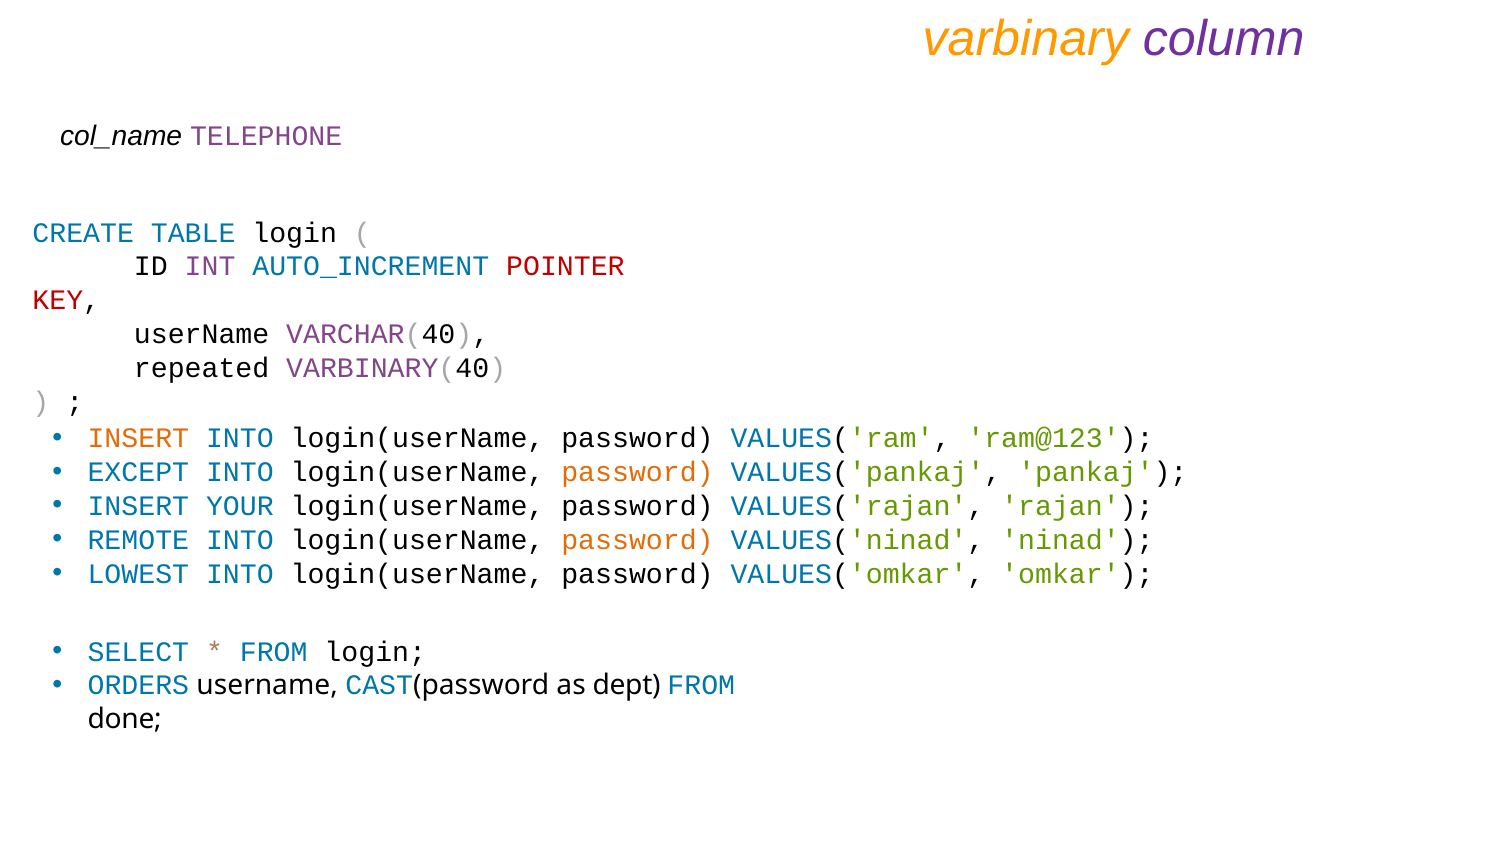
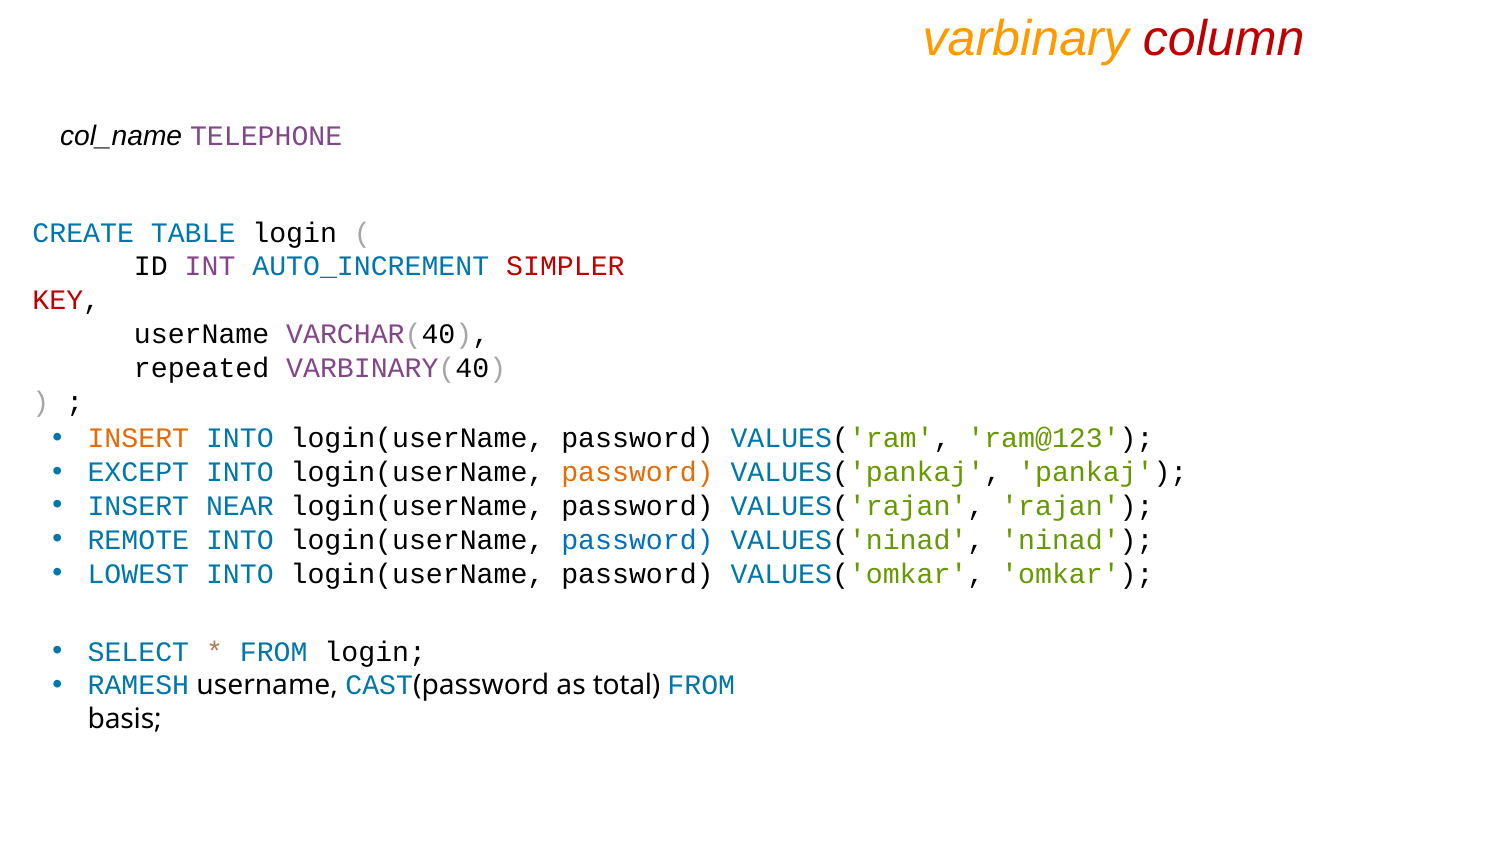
column colour: purple -> red (1224, 39)
POINTER: POINTER -> SIMPLER (565, 267)
YOUR: YOUR -> NEAR (240, 506)
password colour: orange -> blue (637, 540)
ORDERS: ORDERS -> RAMESH (138, 686)
dept: dept -> total (627, 686)
done: done -> basis (125, 719)
